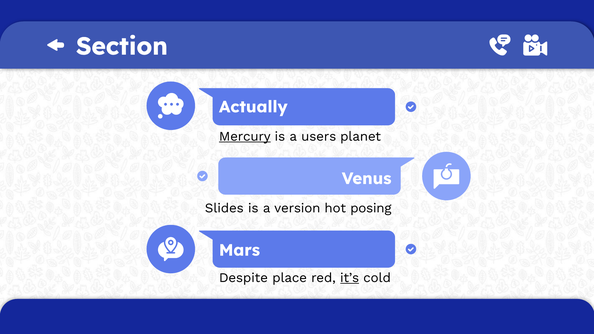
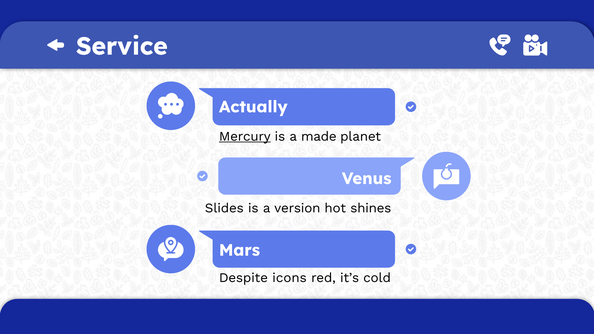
Section: Section -> Service (122, 46)
users: users -> made (319, 136)
posing: posing -> shines (371, 208)
place: place -> icons (290, 278)
it’s underline: present -> none (350, 278)
